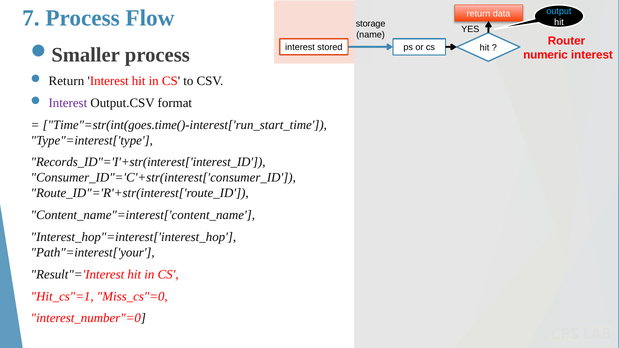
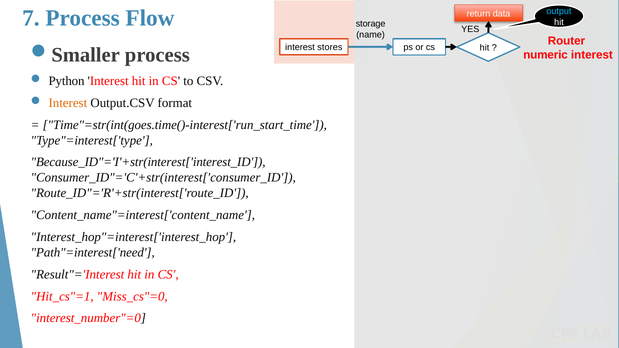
stored: stored -> stores (330, 47)
Return: Return -> Python (67, 81)
Interest colour: purple -> orange (68, 103)
Records_ID"='I'+str(interest['interest_ID: Records_ID"='I'+str(interest['interest_ID -> Because_ID"='I'+str(interest['interest_ID (148, 162)
Path"=interest['your: Path"=interest['your -> Path"=interest['need (93, 253)
